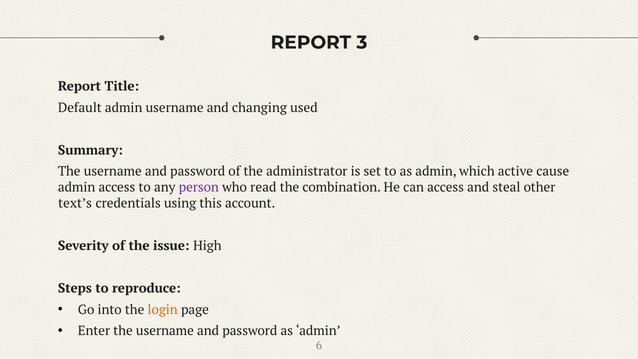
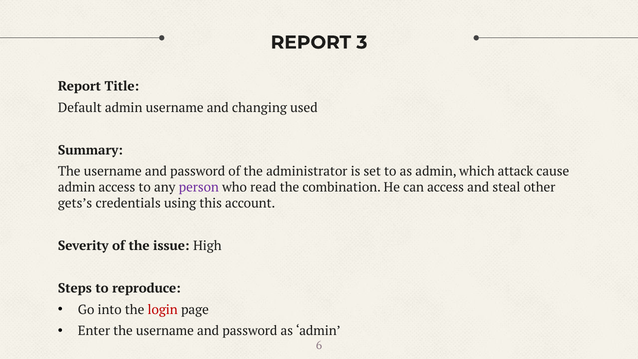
active: active -> attack (516, 171)
text’s: text’s -> gets’s (75, 203)
login colour: orange -> red (163, 310)
